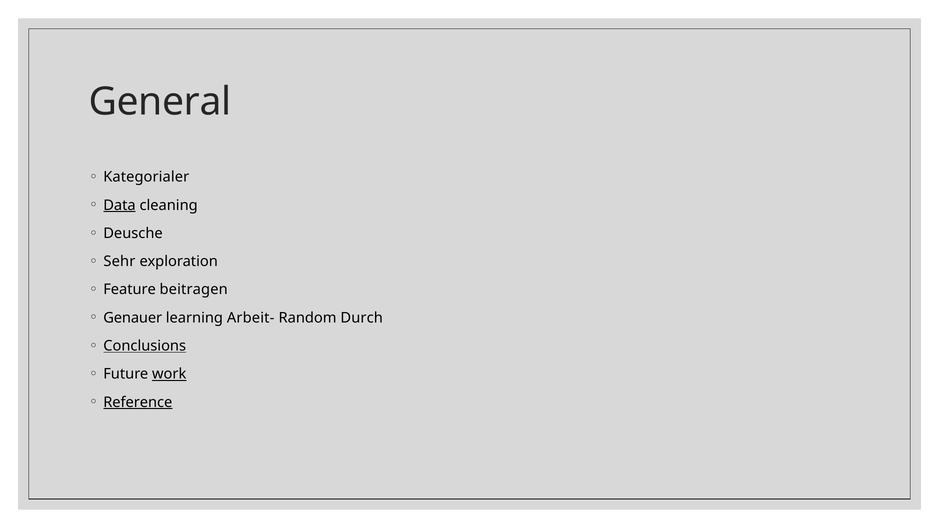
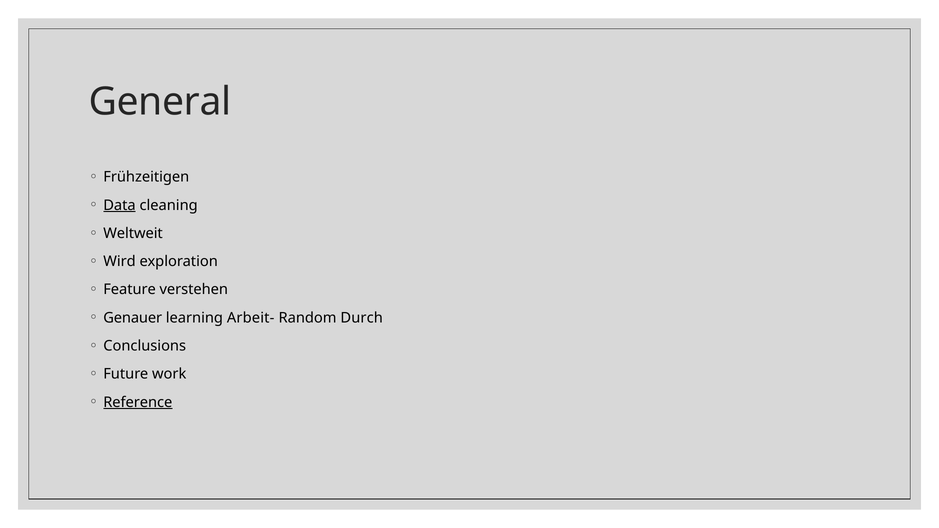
Kategorialer: Kategorialer -> Frühzeitigen (146, 177)
Deusche: Deusche -> Weltweit (133, 233)
Sehr: Sehr -> Wird (119, 262)
beitragen: beitragen -> verstehen (194, 290)
Conclusions underline: present -> none (145, 346)
work underline: present -> none (169, 374)
